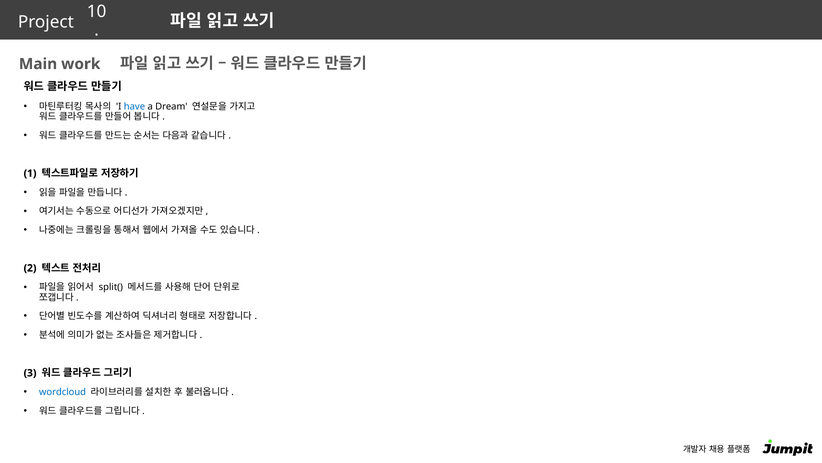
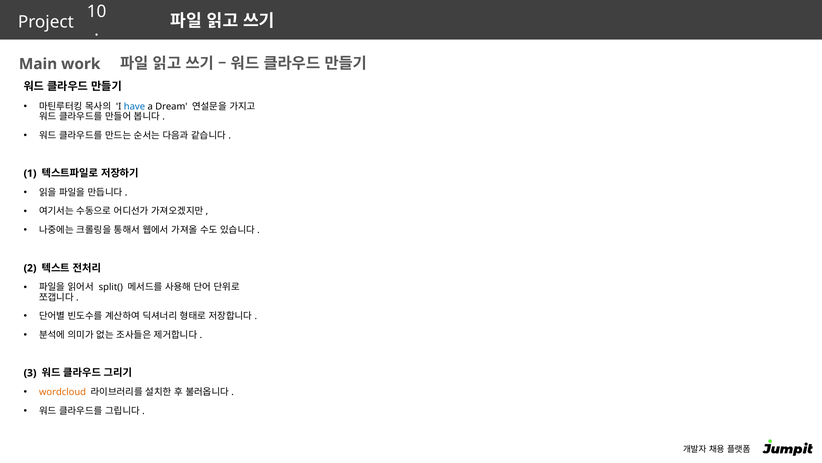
wordcloud colour: blue -> orange (63, 392)
